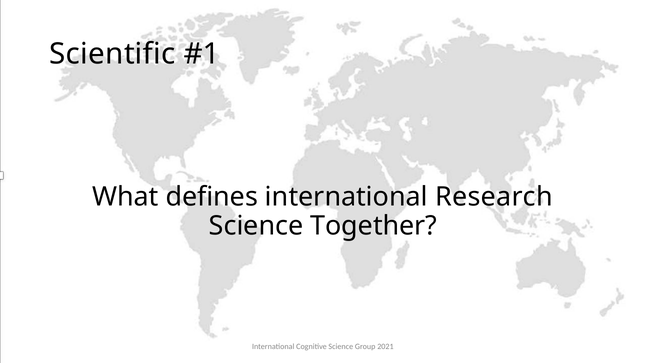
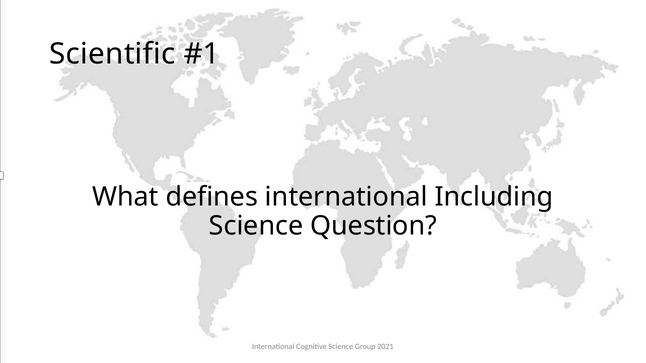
Research: Research -> Including (494, 197)
Together: Together -> Question (374, 226)
